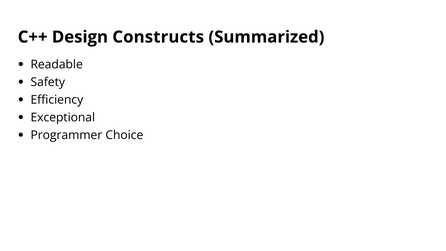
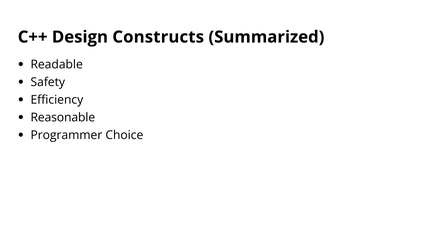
Exceptional: Exceptional -> Reasonable (63, 118)
